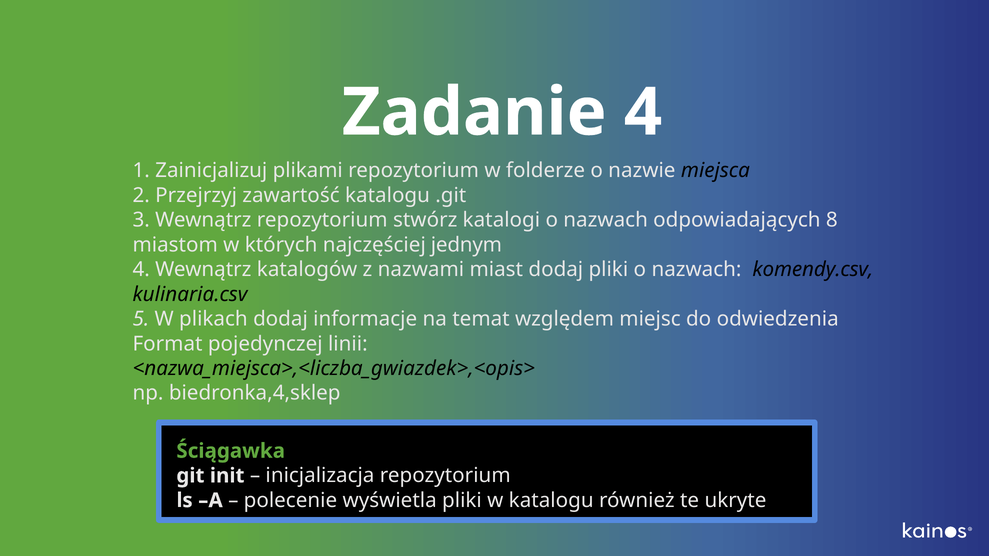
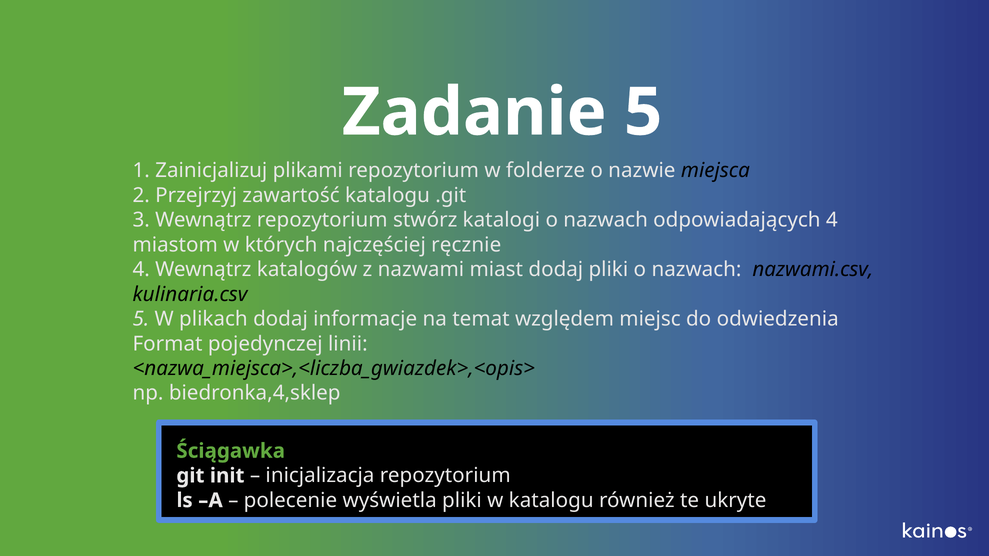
Zadanie 4: 4 -> 5 (643, 113)
odpowiadających 8: 8 -> 4 (832, 220)
jednym: jednym -> ręcznie (466, 245)
komendy.csv: komendy.csv -> nazwami.csv (813, 270)
